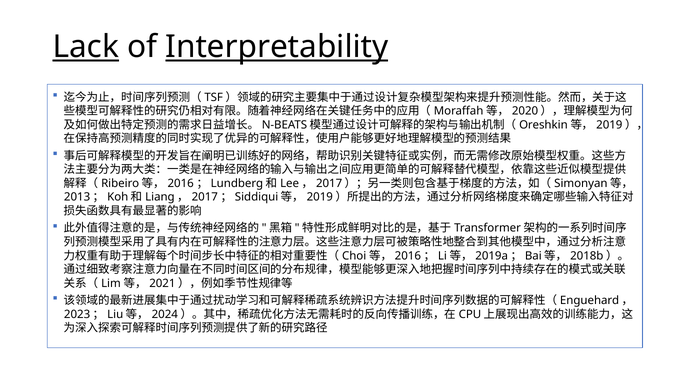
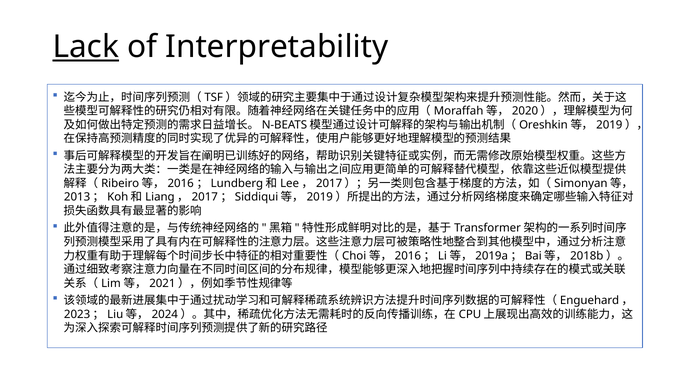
Interpretability underline: present -> none (277, 47)
